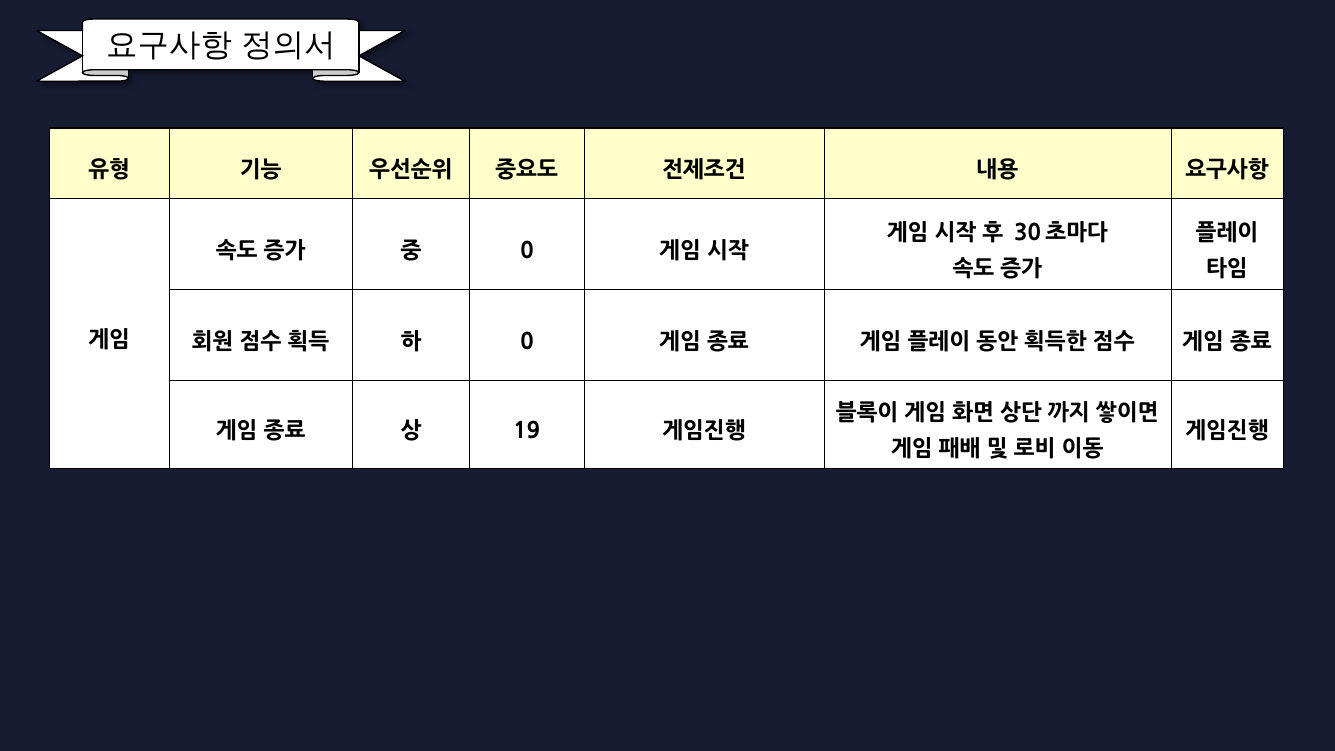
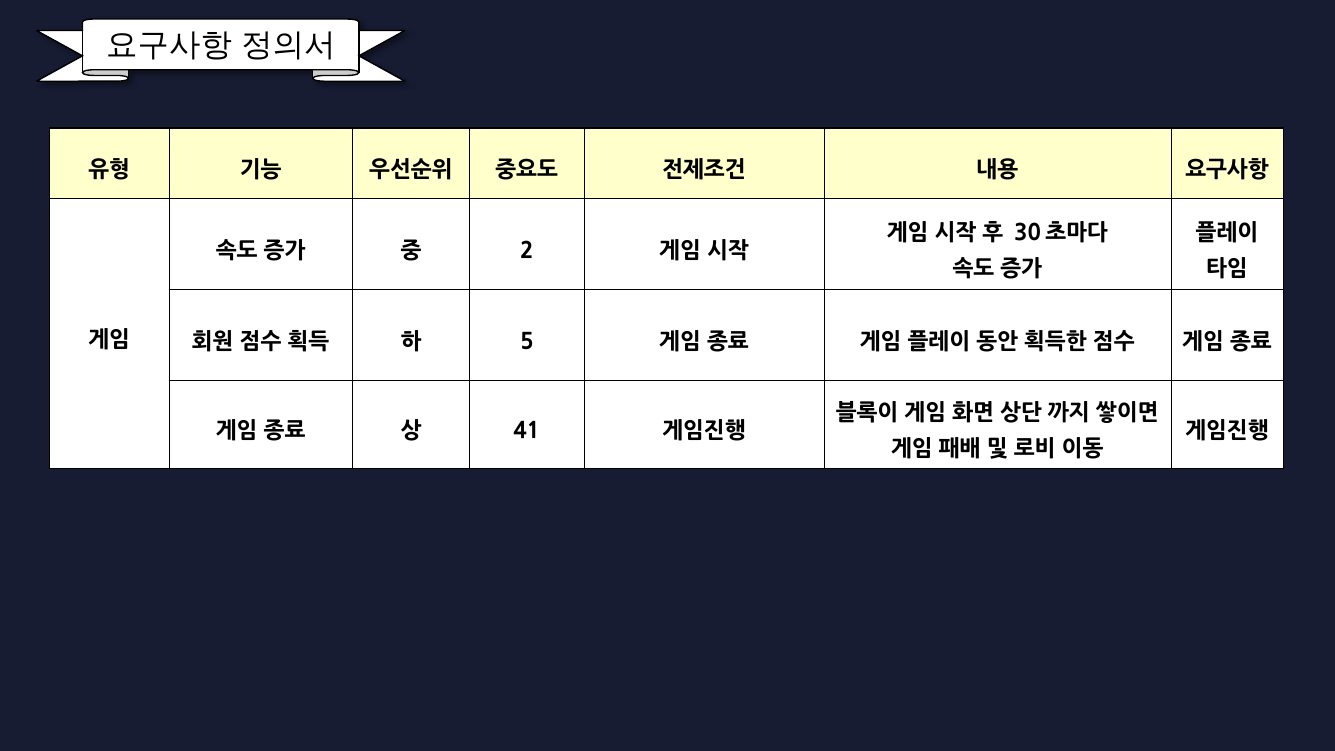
0: 0 -> 2 (527, 251)
0: 0 -> 5 (527, 342)
19: 19 -> 41 (527, 431)
